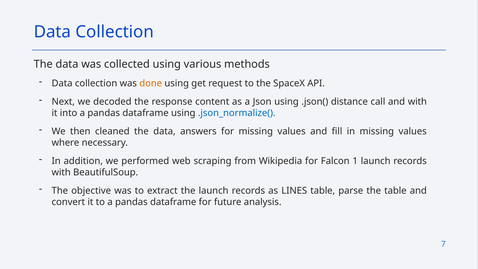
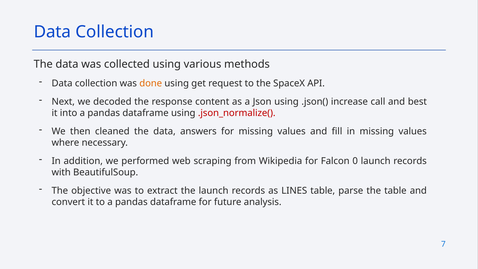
distance: distance -> increase (349, 102)
and with: with -> best (417, 102)
.json_normalize( colour: blue -> red (237, 113)
1: 1 -> 0 (355, 161)
